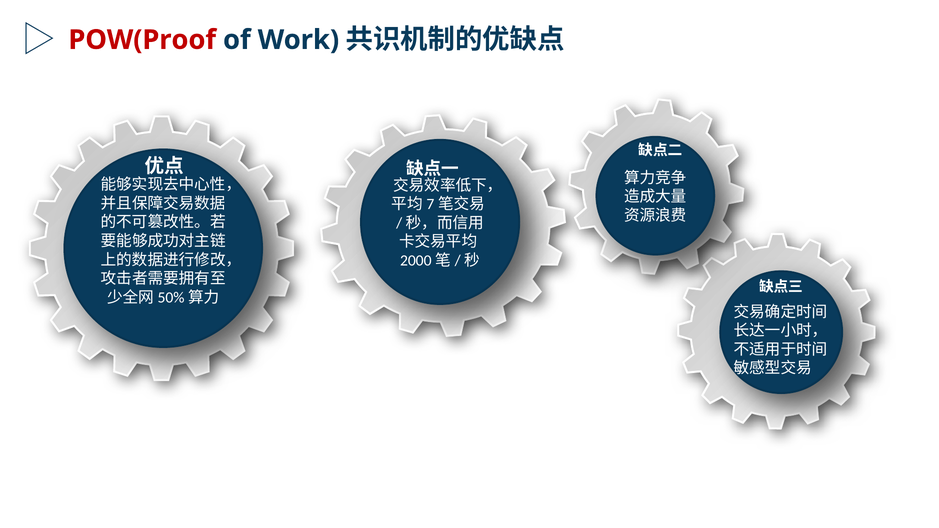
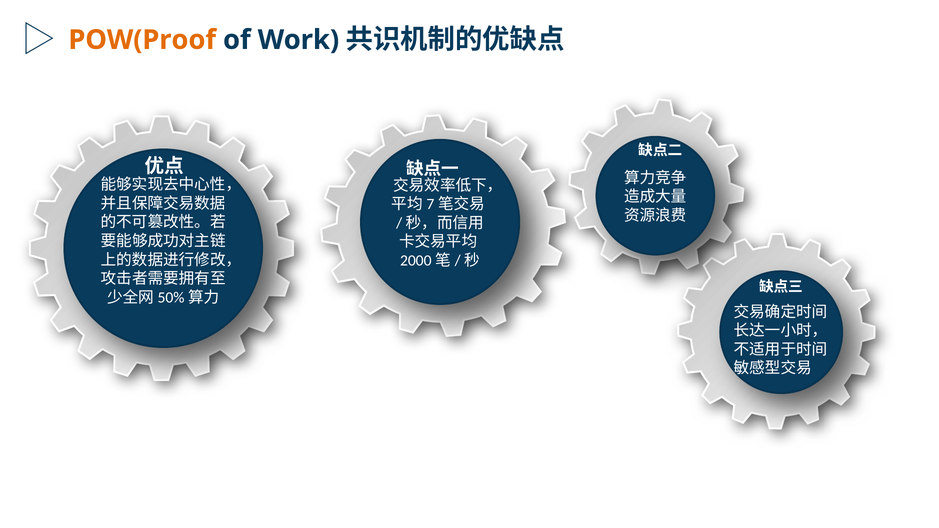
POW(Proof colour: red -> orange (142, 40)
